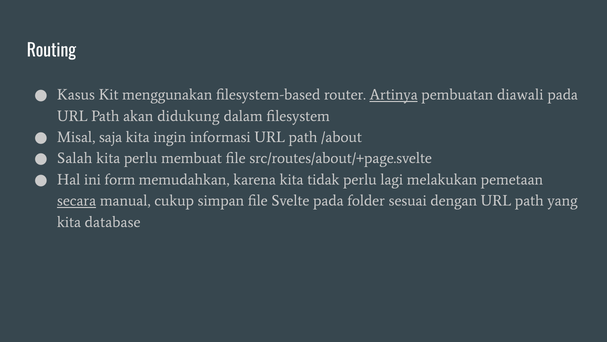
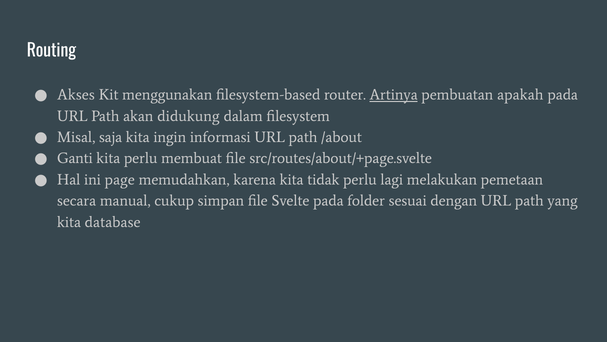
Kasus: Kasus -> Akses (76, 95)
diawali: diawali -> apakah (520, 95)
Salah: Salah -> Ganti (75, 158)
form: form -> page (120, 179)
secara underline: present -> none (77, 201)
